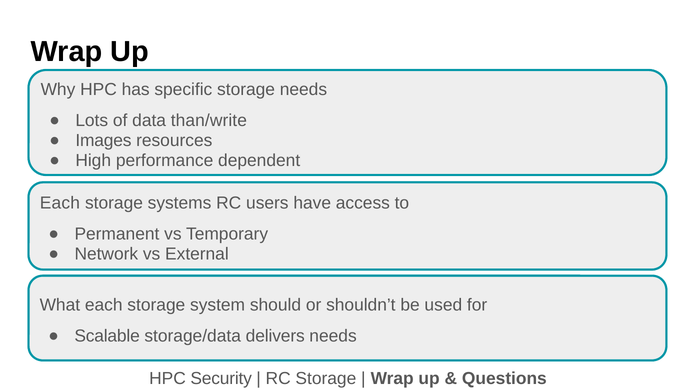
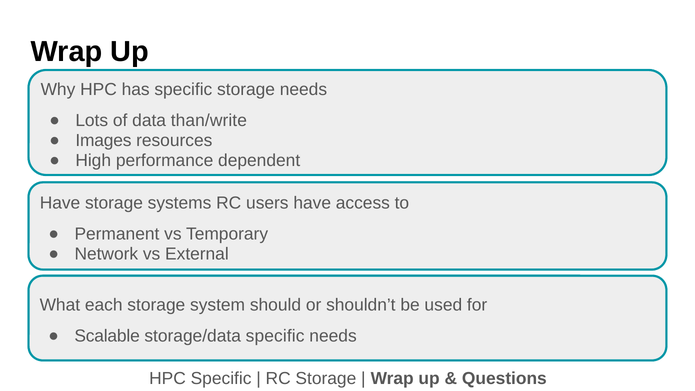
Each: Each -> Have (60, 203)
storage/data delivers: delivers -> specific (275, 336)
HPC Security: Security -> Specific (221, 378)
